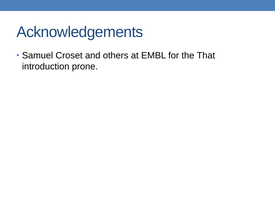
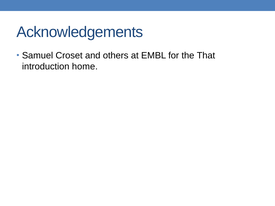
prone: prone -> home (85, 67)
